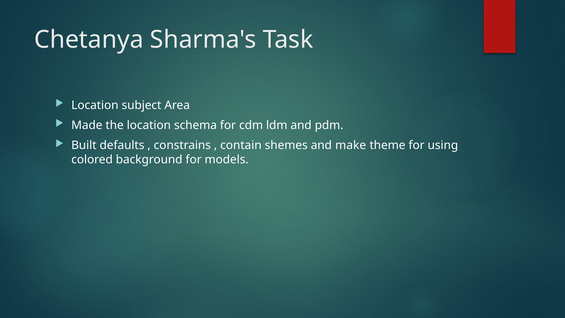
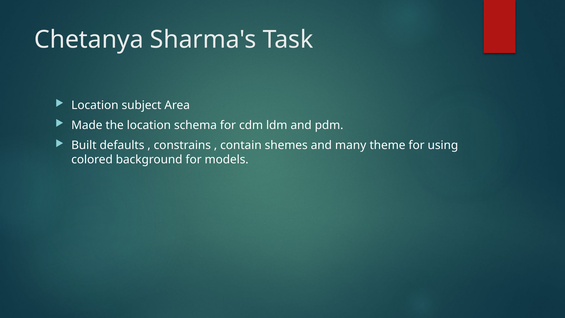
make: make -> many (351, 145)
